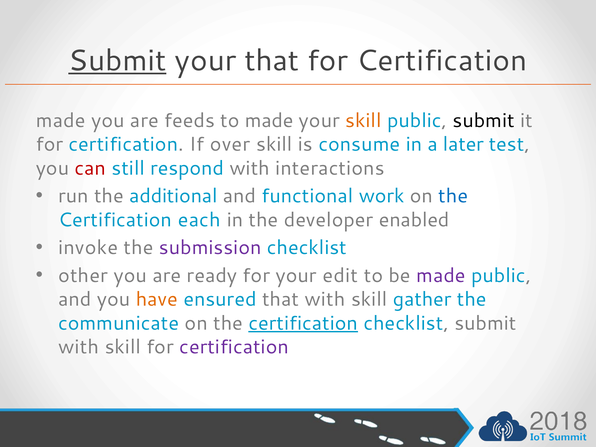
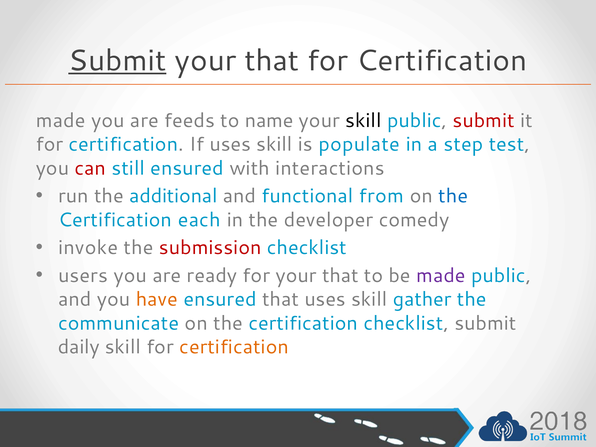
to made: made -> name (269, 121)
skill colour: orange -> black (363, 121)
submit colour: black -> red (484, 121)
If over: over -> uses (230, 144)
consume: consume -> populate (359, 144)
later: later -> step (463, 144)
still respond: respond -> ensured (187, 168)
work: work -> from (381, 196)
enabled: enabled -> comedy (414, 220)
submission colour: purple -> red (210, 248)
other: other -> users (83, 276)
for your edit: edit -> that (340, 276)
that with: with -> uses (325, 299)
certification underline: present -> none (303, 323)
with: with -> daily (79, 347)
certification colour: purple -> orange (234, 347)
